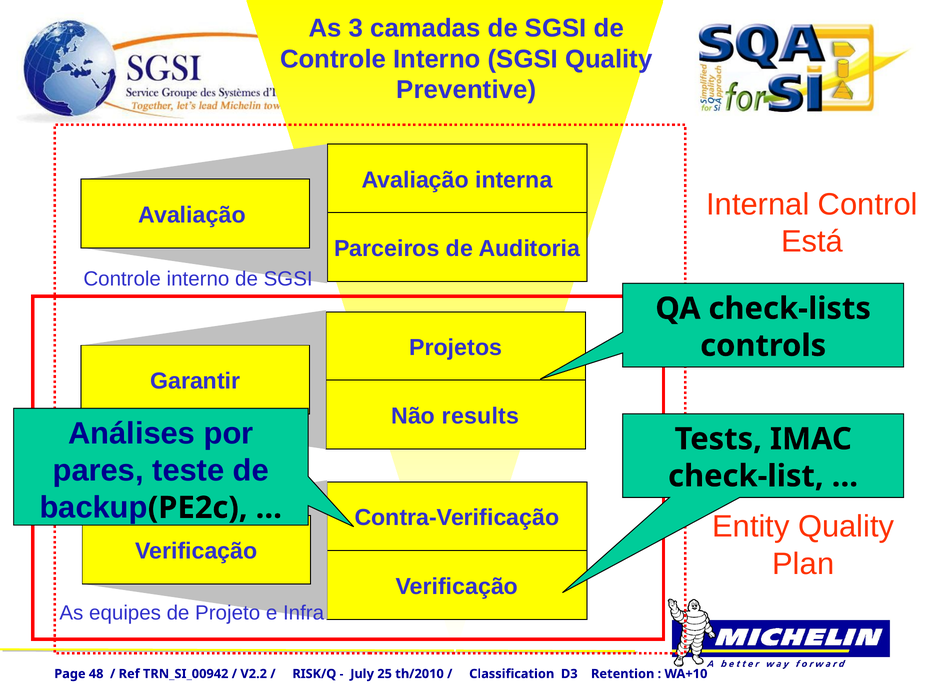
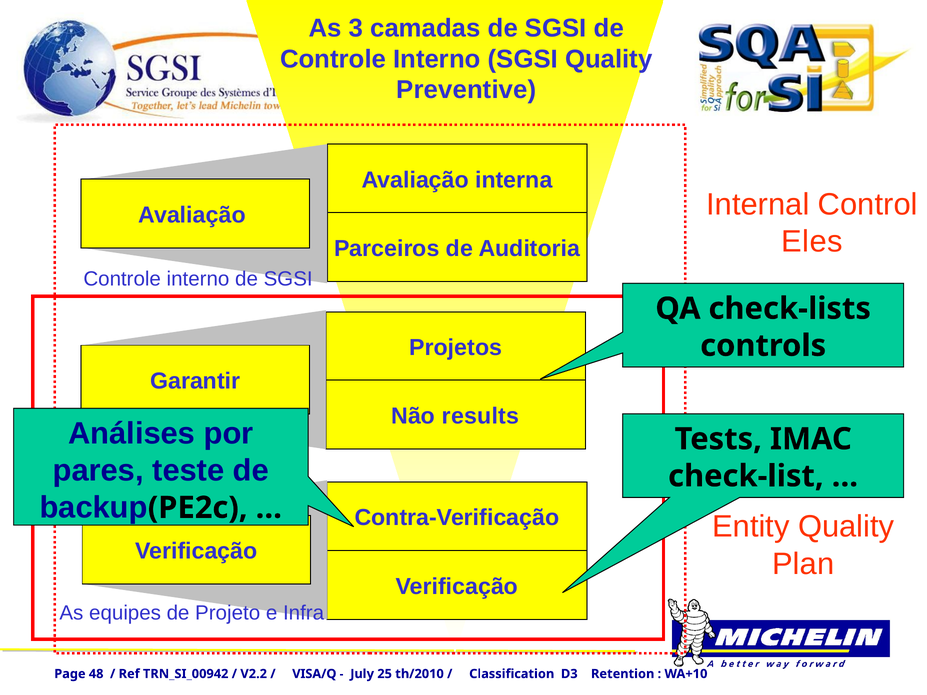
Está: Está -> Eles (812, 242)
RISK/Q: RISK/Q -> VISA/Q (314, 674)
